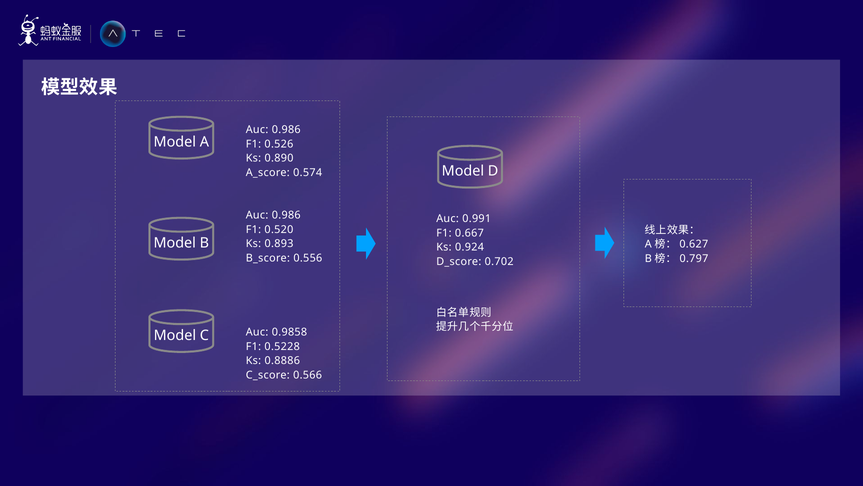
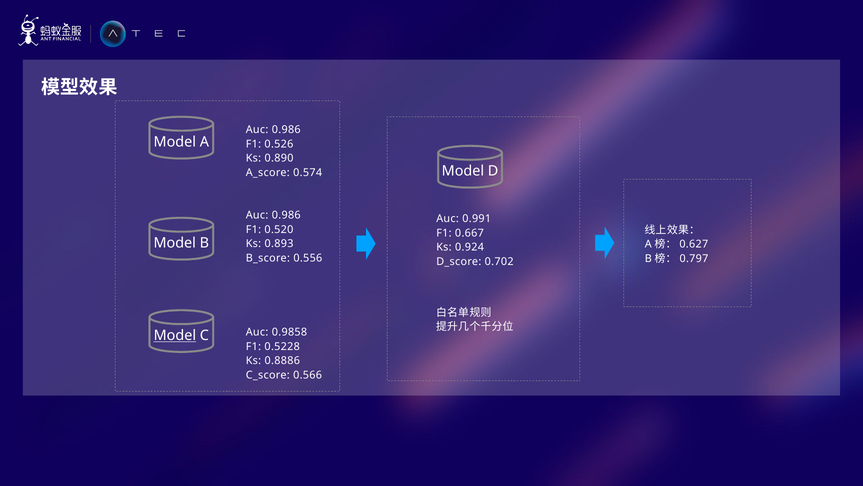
Model underline: none -> present (175, 335)
